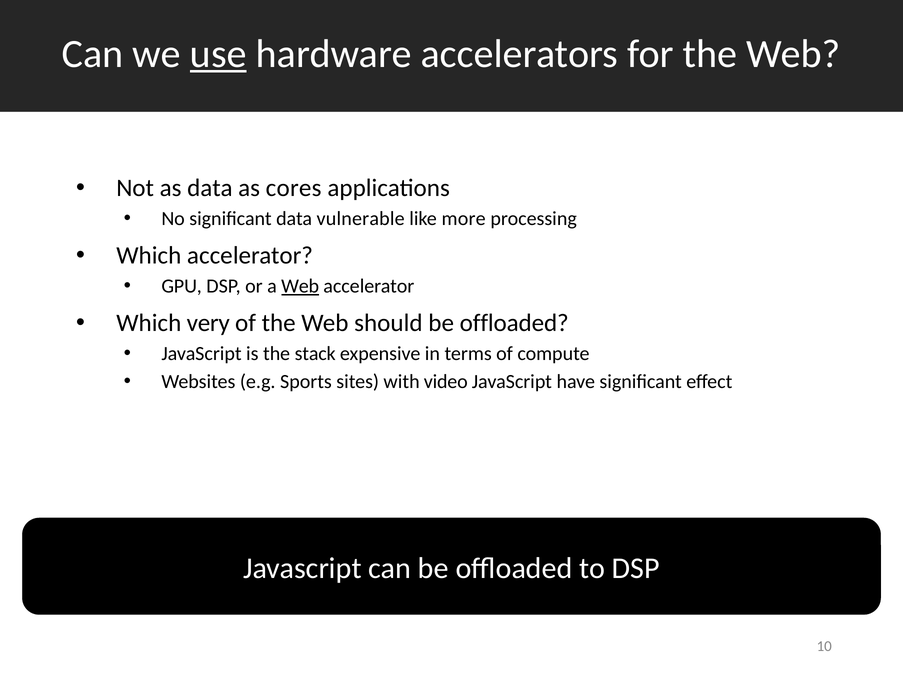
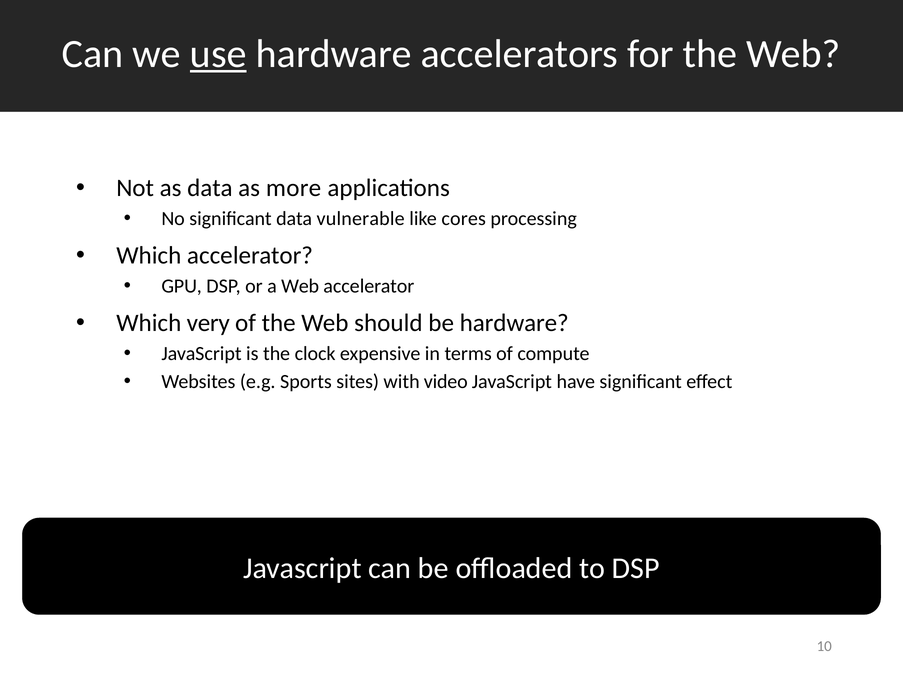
cores: cores -> more (294, 188)
more: more -> cores (464, 219)
Web underline: present -> none (300, 286)
should be offloaded: offloaded -> hardware (514, 323)
stack: stack -> clock (315, 354)
